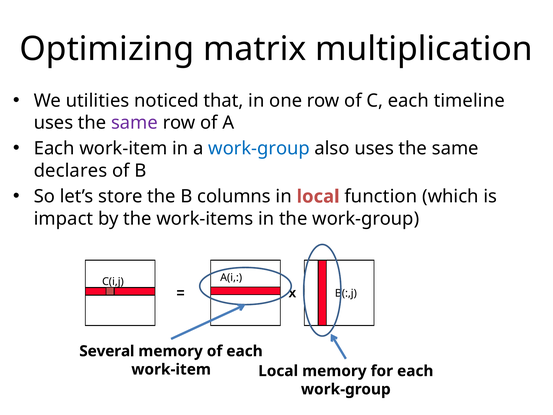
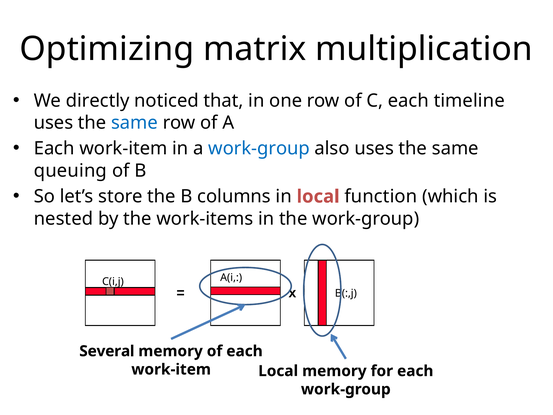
utilities: utilities -> directly (98, 101)
same colour: purple -> blue (135, 123)
declares: declares -> queuing (70, 171)
impact: impact -> nested (63, 219)
